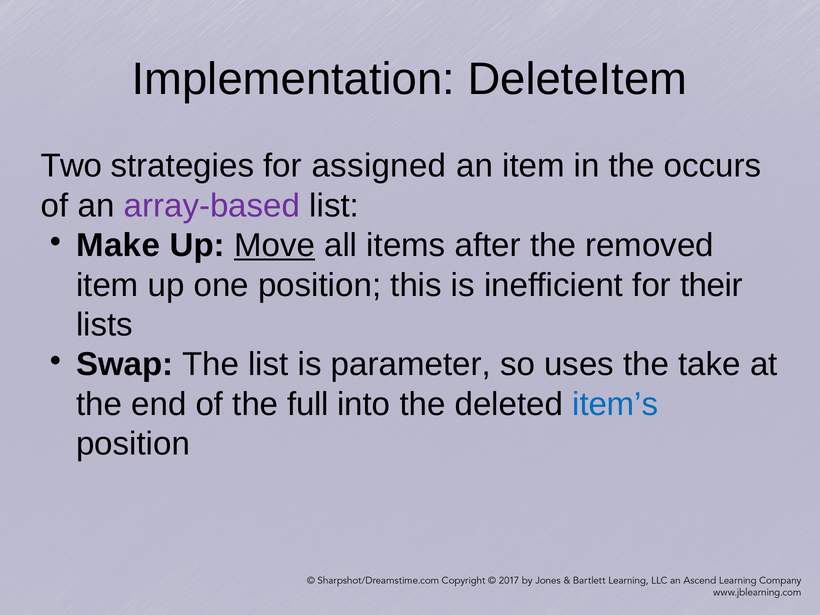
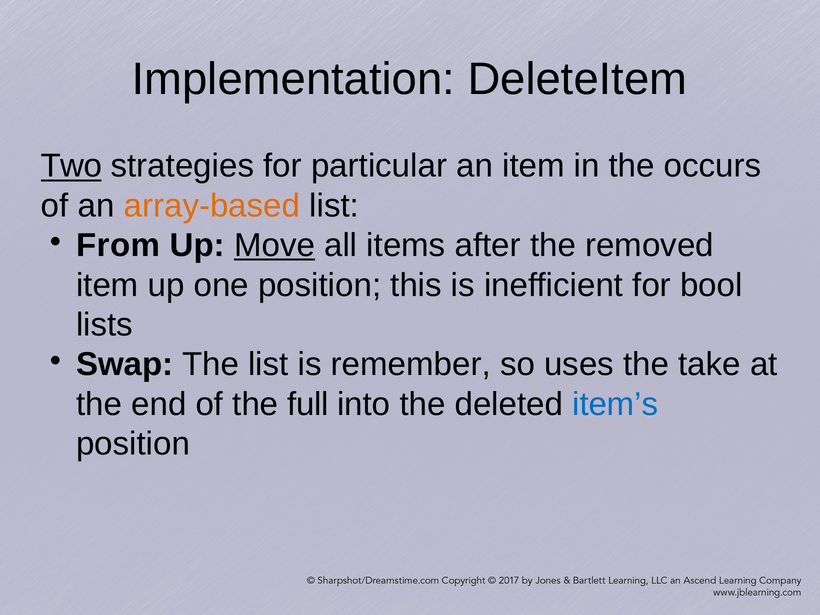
Two underline: none -> present (71, 166)
assigned: assigned -> particular (379, 166)
array-based colour: purple -> orange (212, 206)
Make: Make -> From (118, 245)
their: their -> bool (711, 285)
parameter: parameter -> remember (411, 364)
